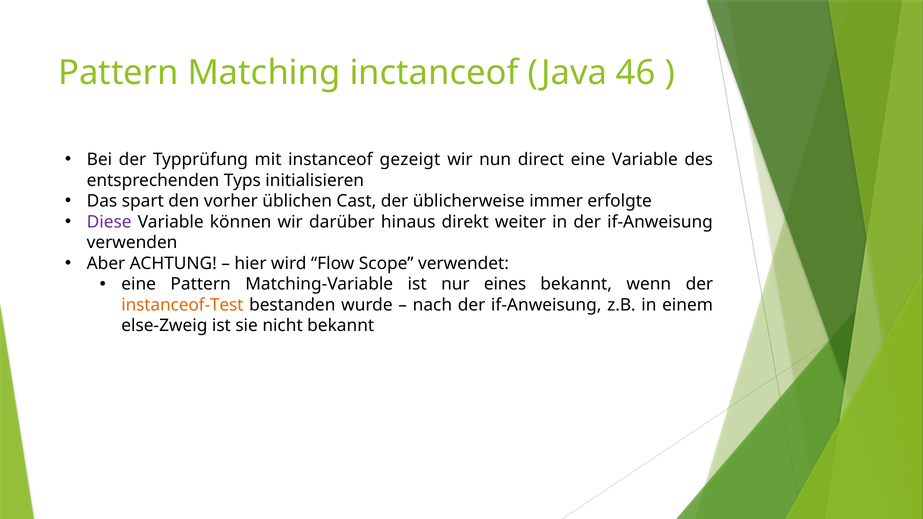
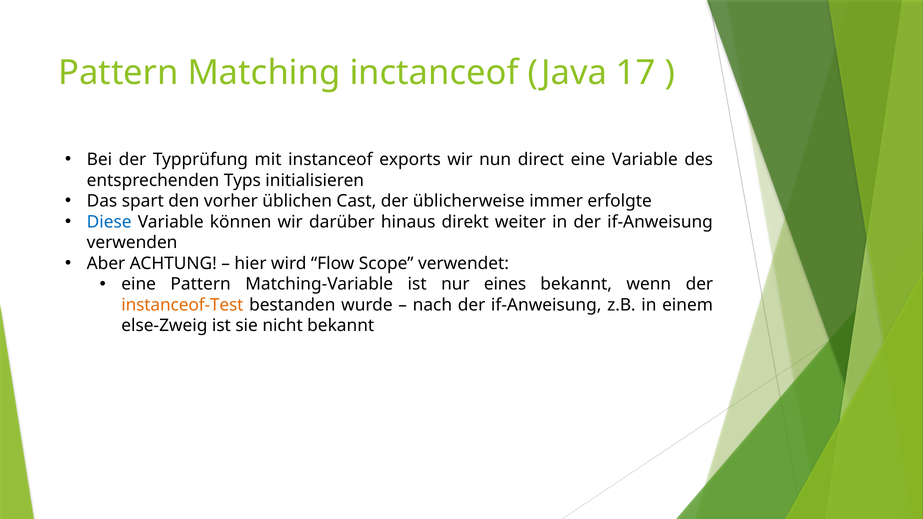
46: 46 -> 17 (636, 73)
gezeigt: gezeigt -> exports (410, 160)
Diese colour: purple -> blue (109, 222)
